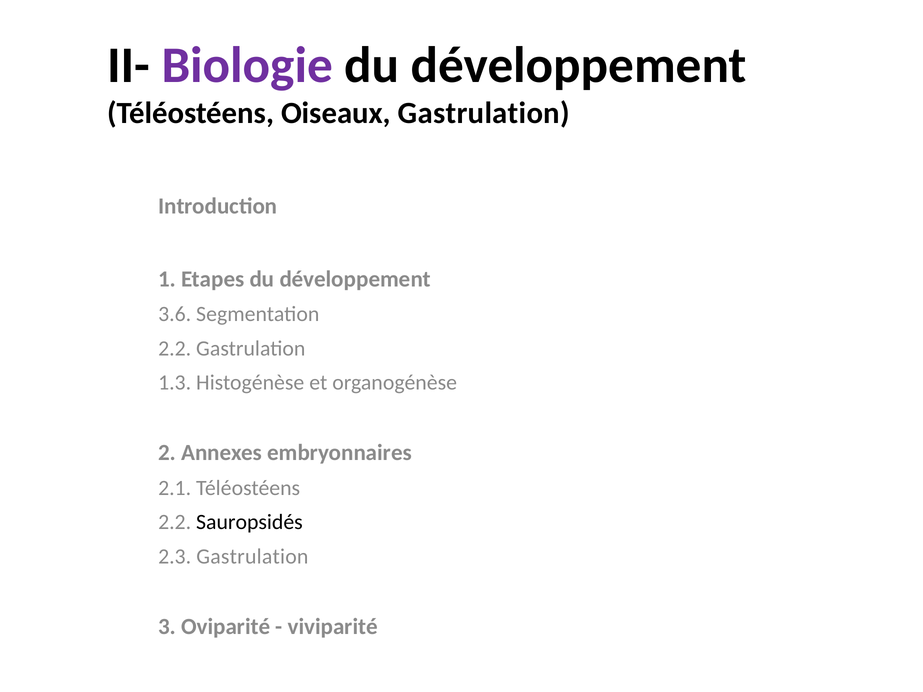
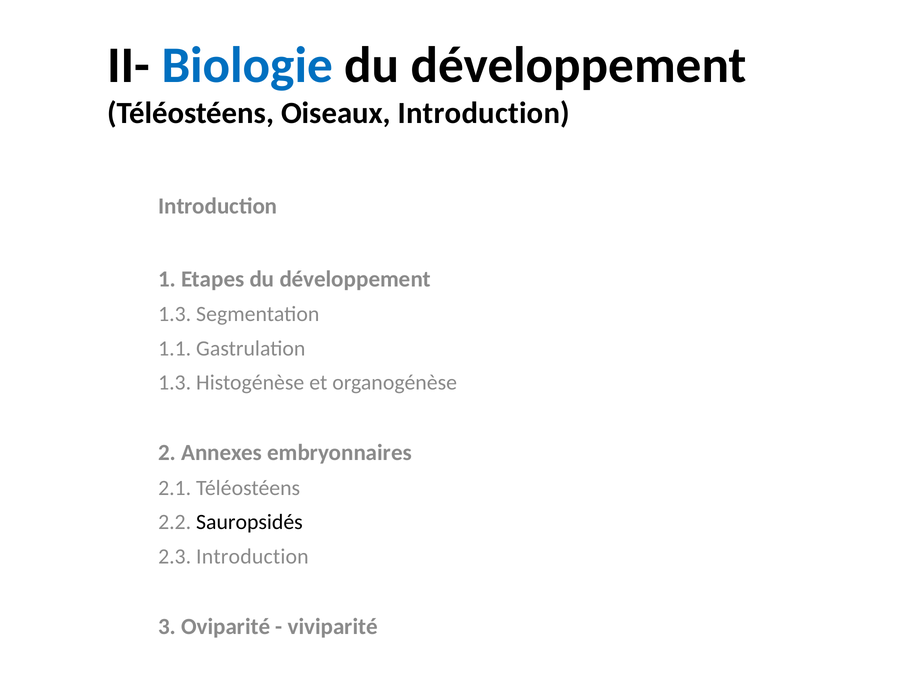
Biologie colour: purple -> blue (247, 65)
Oiseaux Gastrulation: Gastrulation -> Introduction (484, 113)
3.6: 3.6 -> 1.3 (175, 314)
2.2: 2.2 -> 1.1 (175, 349)
2.3 Gastrulation: Gastrulation -> Introduction (252, 557)
